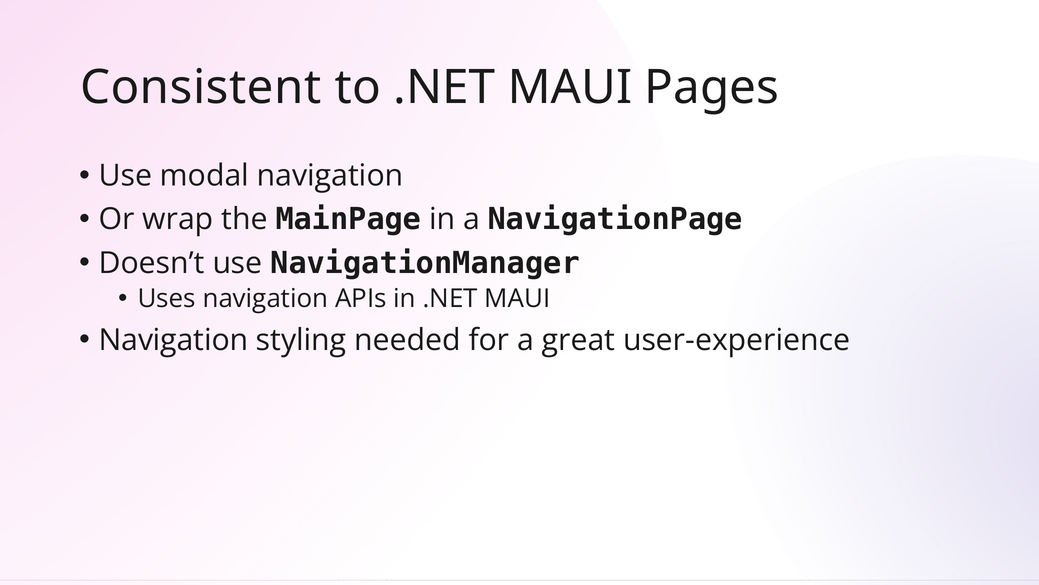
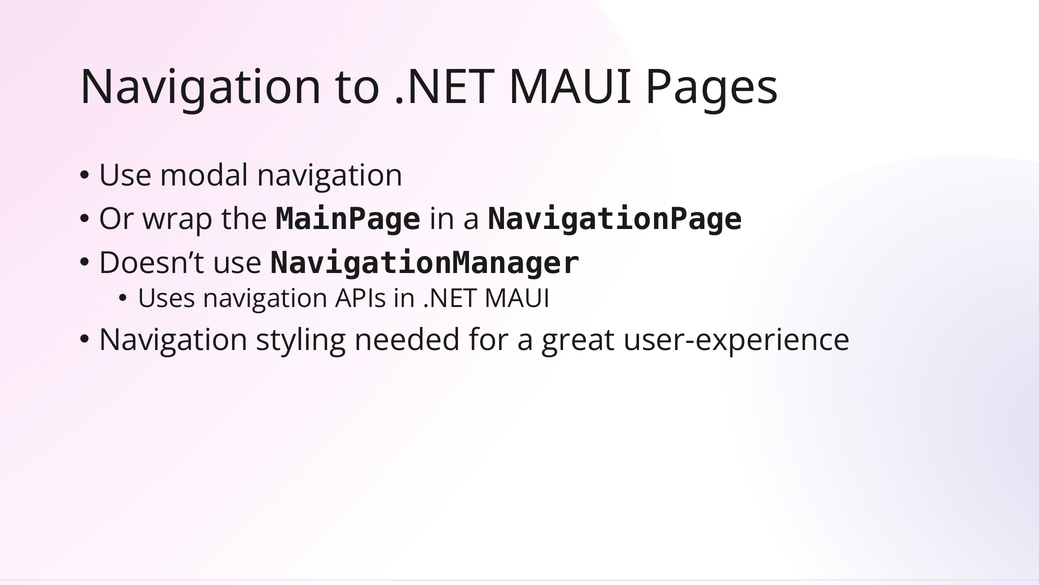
Consistent: Consistent -> Navigation (201, 87)
